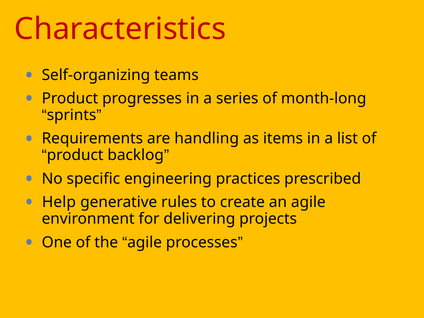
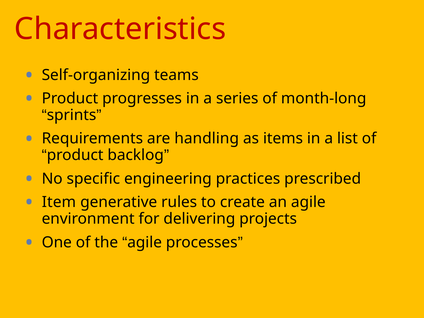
Help: Help -> Item (59, 202)
